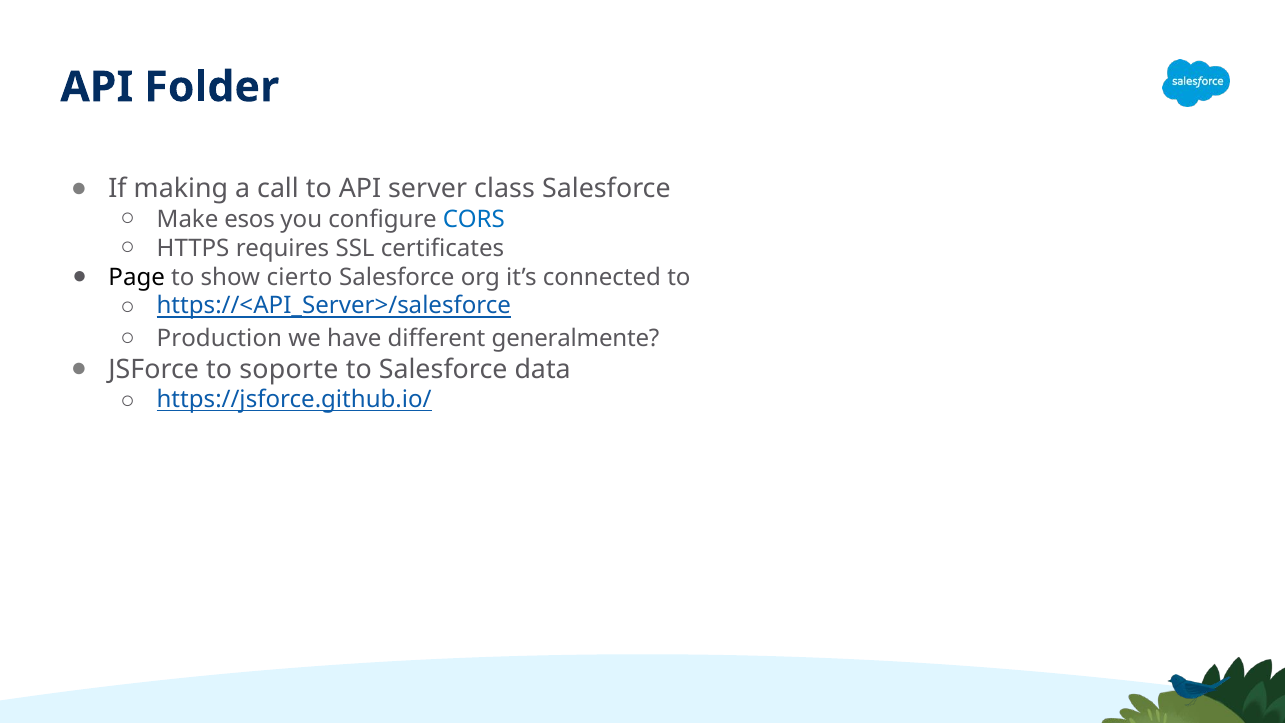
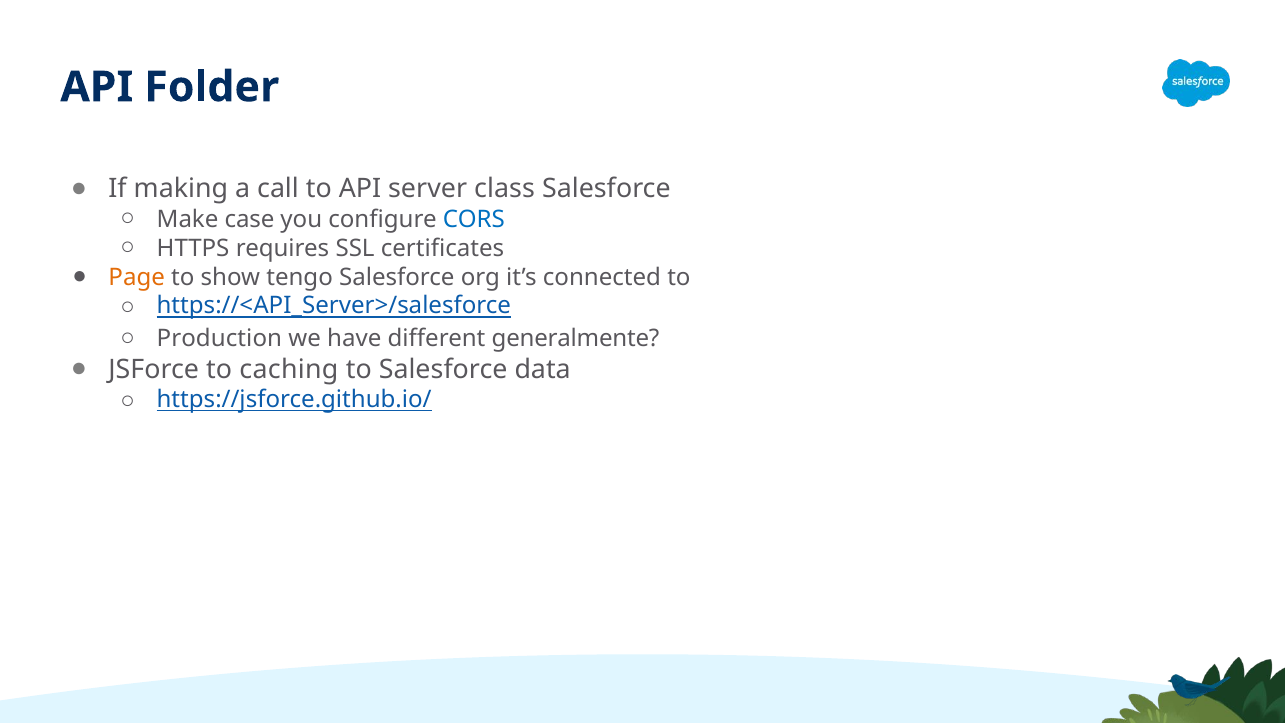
esos: esos -> case (250, 219)
Page colour: black -> orange (137, 277)
cierto: cierto -> tengo (300, 277)
soporte: soporte -> caching (289, 370)
